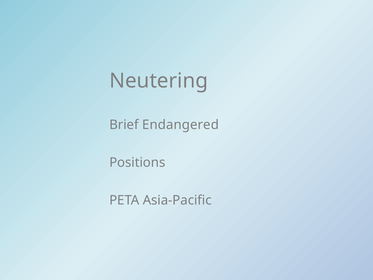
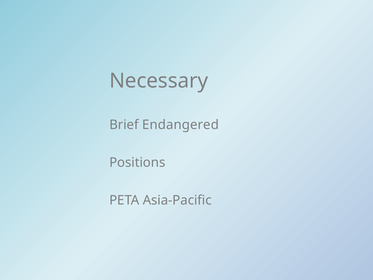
Neutering: Neutering -> Necessary (159, 81)
